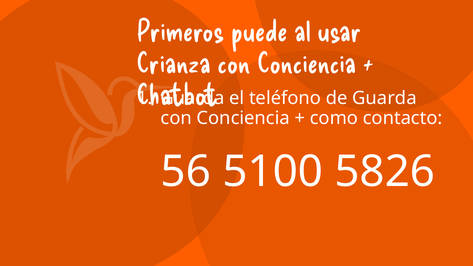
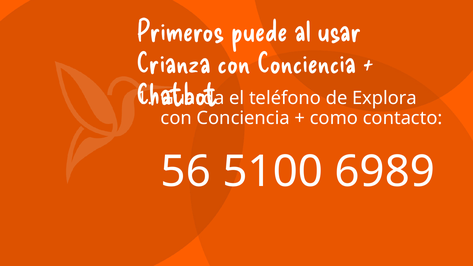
de Guarda: Guarda -> Explora (384, 98)
5826: 5826 -> 6989 (385, 172)
